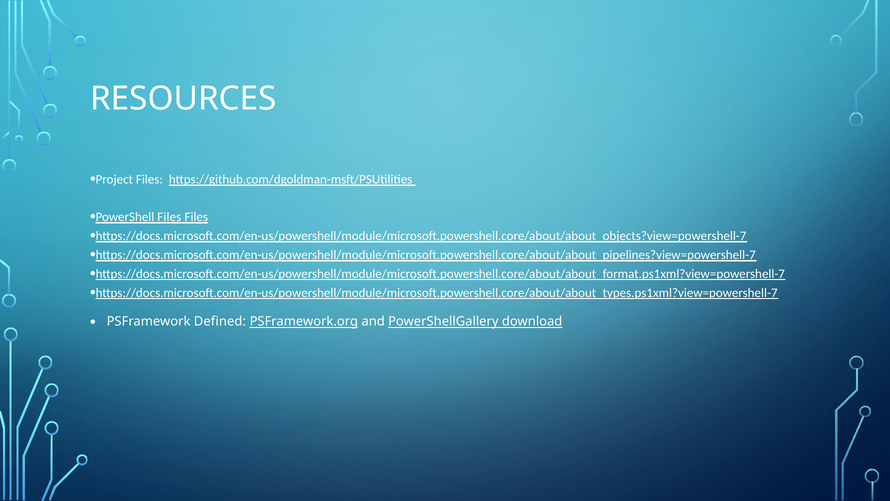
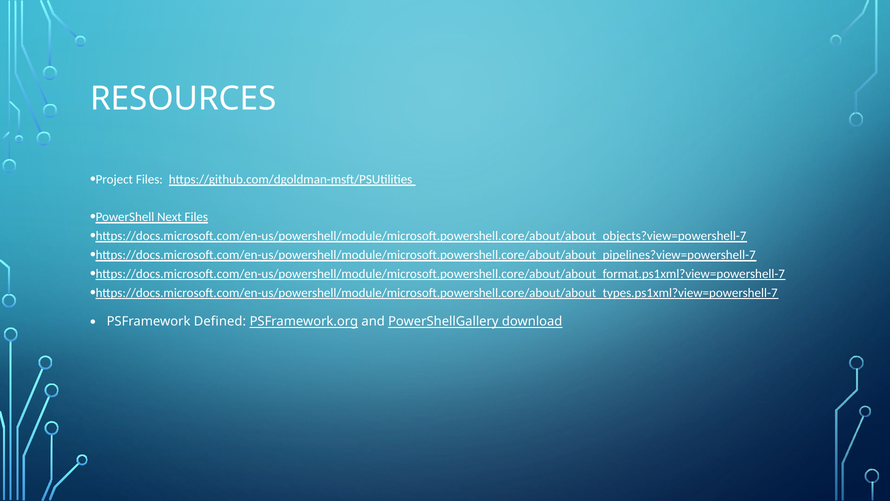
PowerShell Files: Files -> Next (169, 217)
